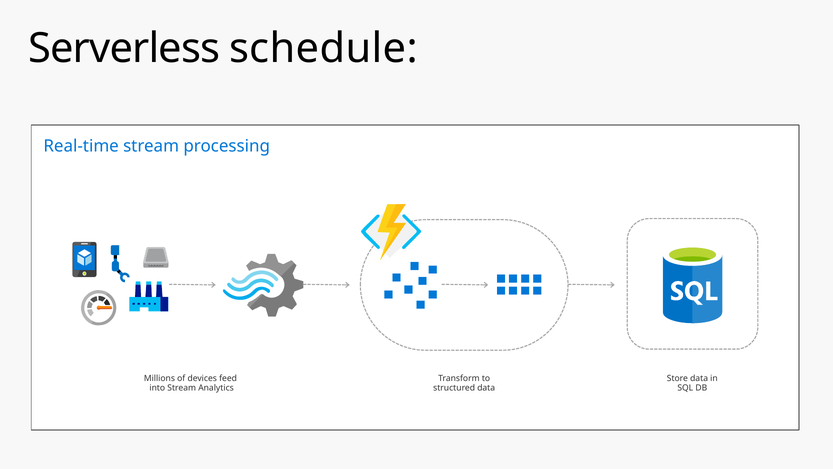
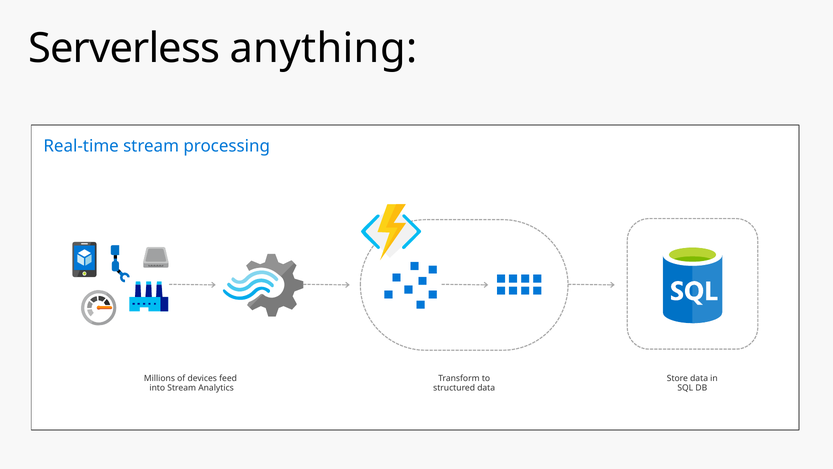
schedule: schedule -> anything (323, 48)
